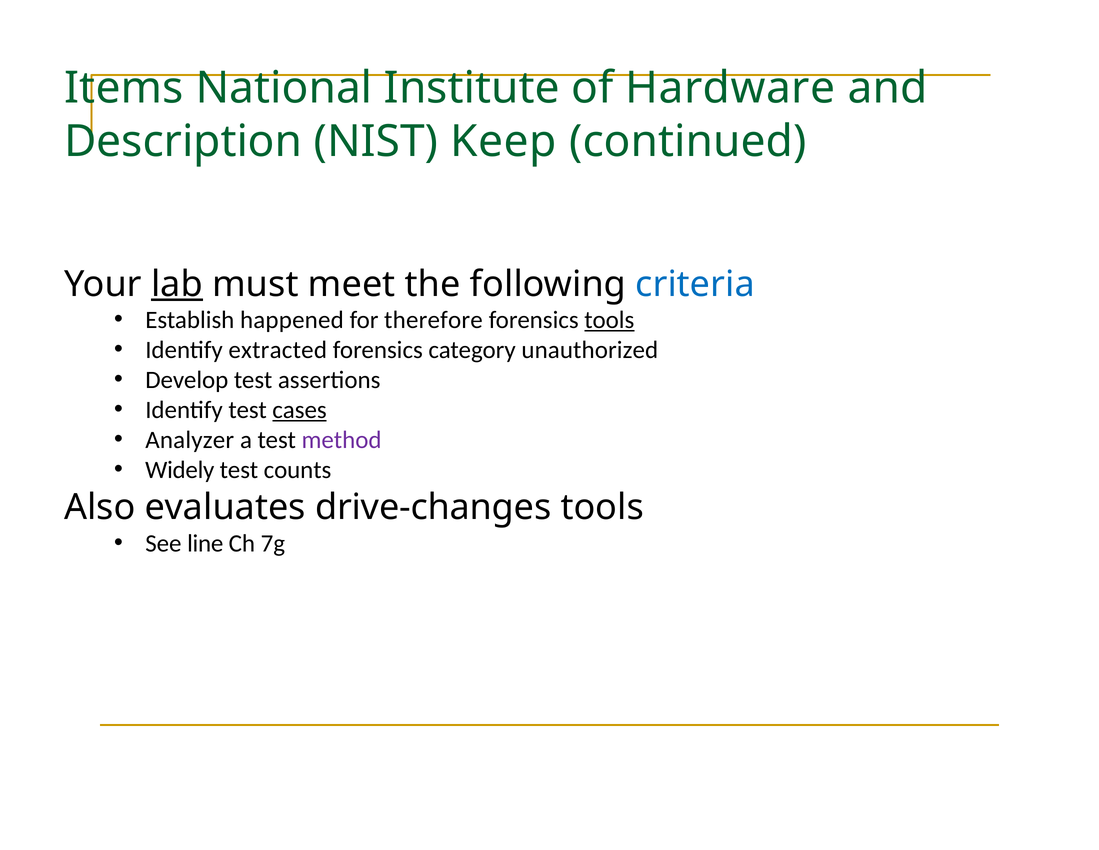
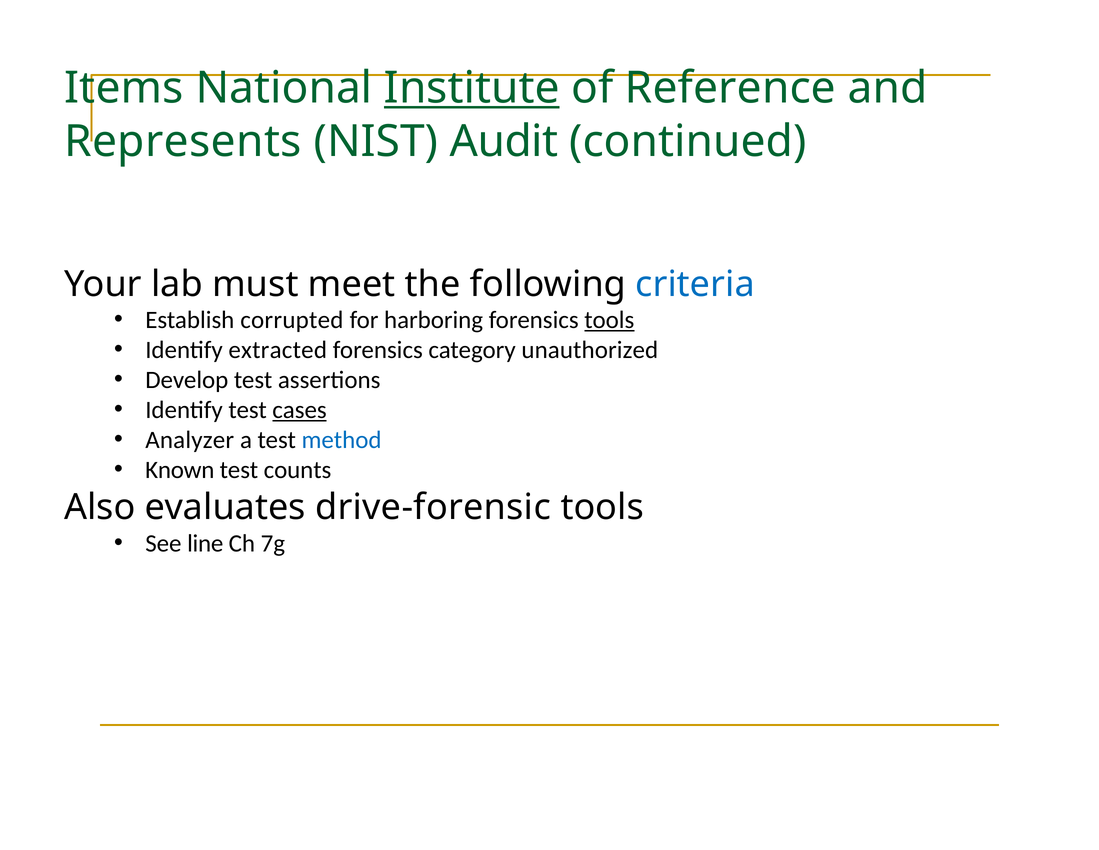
Institute underline: none -> present (472, 88)
Hardware: Hardware -> Reference (730, 88)
Description: Description -> Represents (183, 141)
Keep: Keep -> Audit (504, 141)
lab underline: present -> none (177, 284)
happened: happened -> corrupted (292, 320)
therefore: therefore -> harboring (434, 320)
method colour: purple -> blue (342, 440)
Widely: Widely -> Known (180, 470)
drive-changes: drive-changes -> drive-forensic (433, 507)
